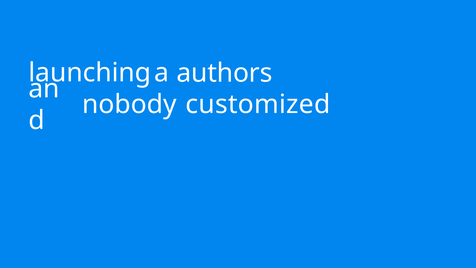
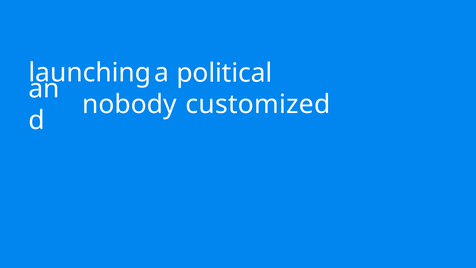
authors: authors -> political (224, 73)
